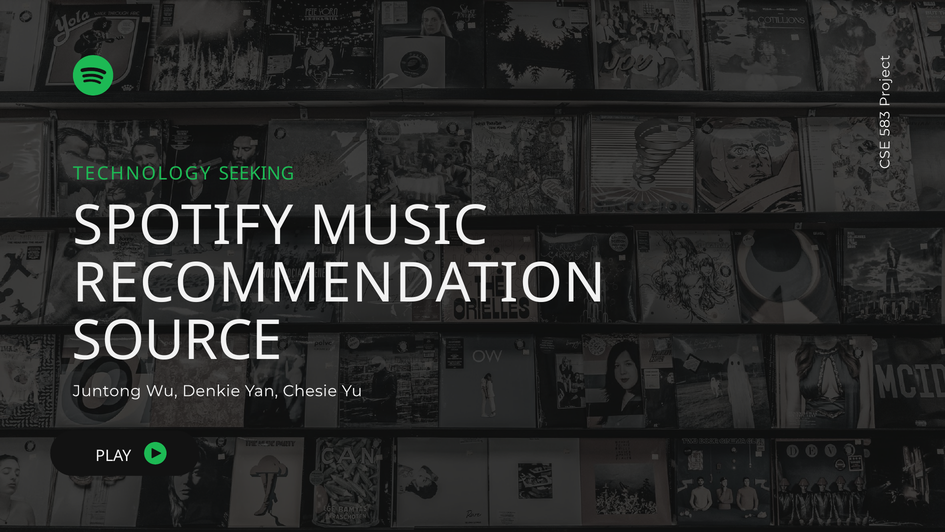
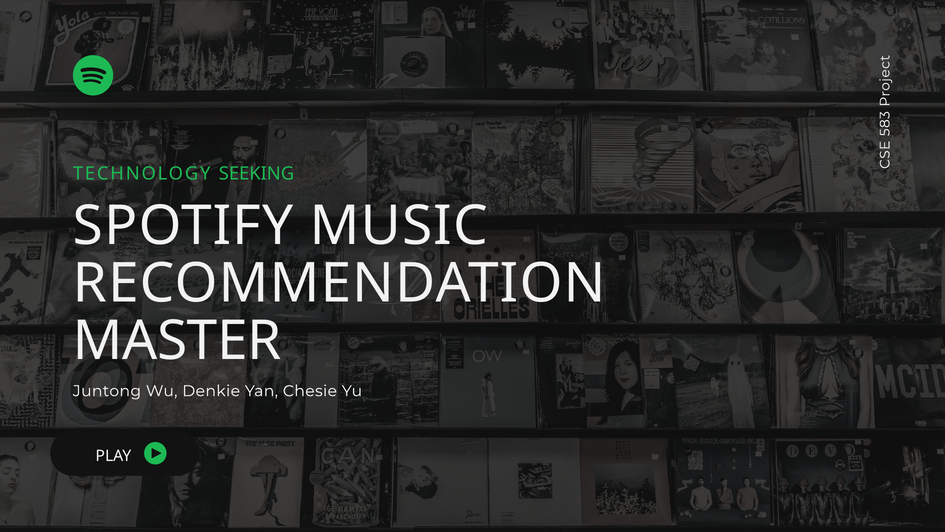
SOURCE: SOURCE -> MASTER (177, 341)
